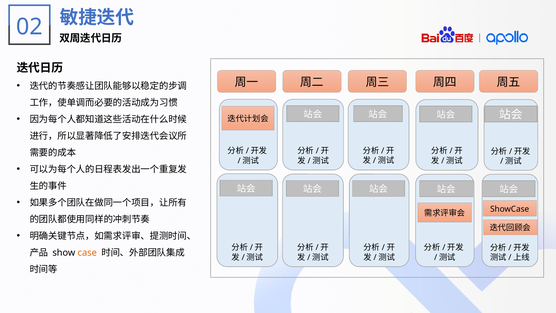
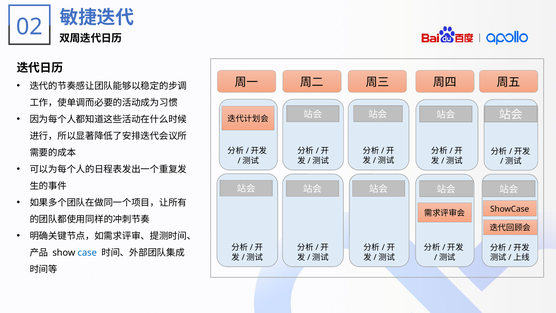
case colour: orange -> blue (87, 253)
